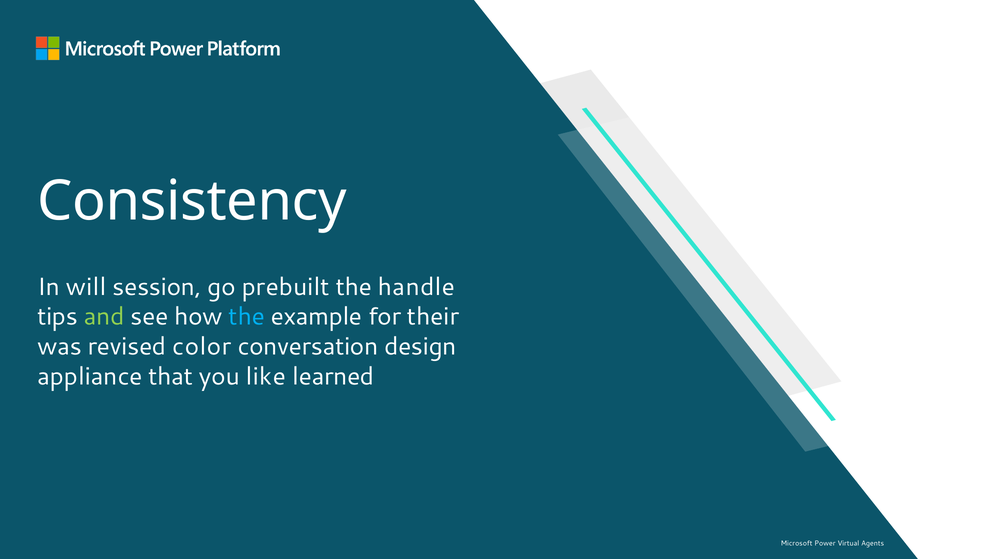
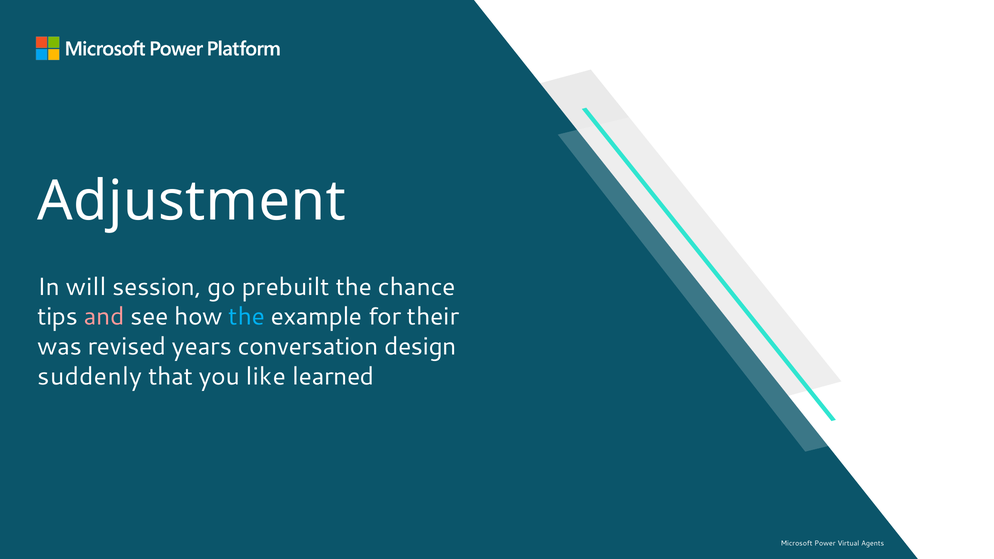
Consistency: Consistency -> Adjustment (192, 202)
handle: handle -> chance (417, 287)
and colour: light green -> pink (104, 317)
color: color -> years (202, 347)
appliance: appliance -> suddenly (90, 376)
